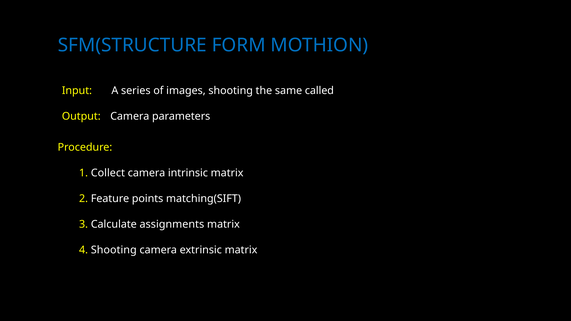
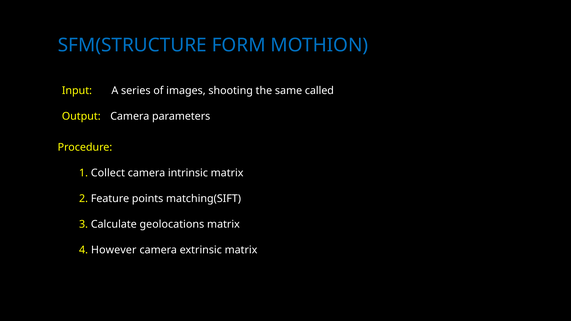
assignments: assignments -> geolocations (172, 224)
4 Shooting: Shooting -> However (114, 250)
